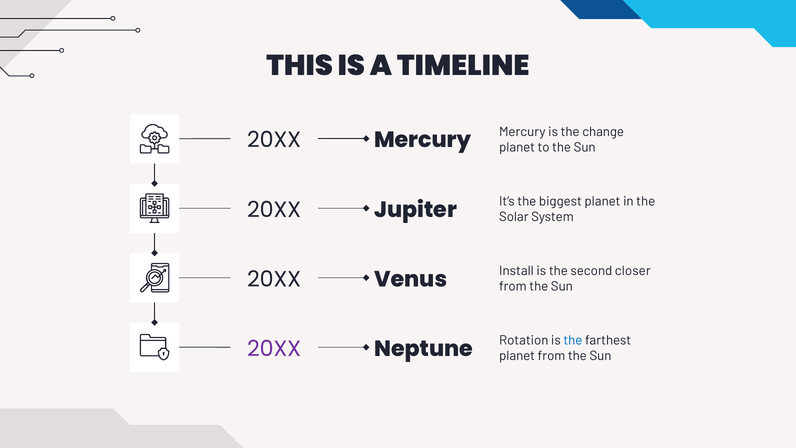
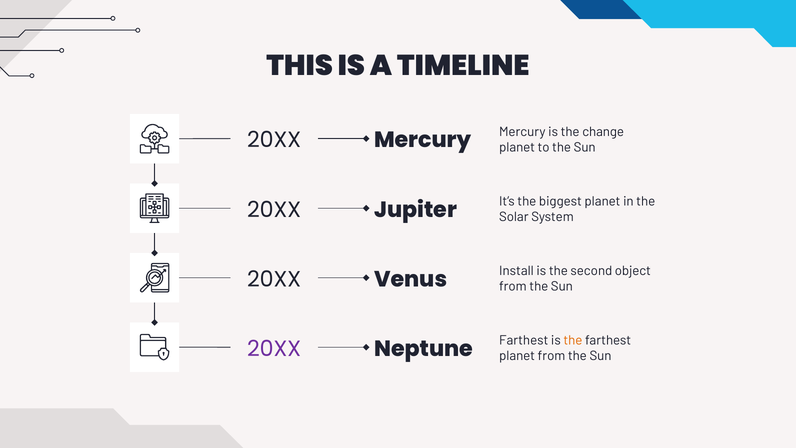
closer: closer -> object (633, 271)
Rotation: Rotation -> Farthest (524, 340)
the colour: blue -> orange (573, 340)
